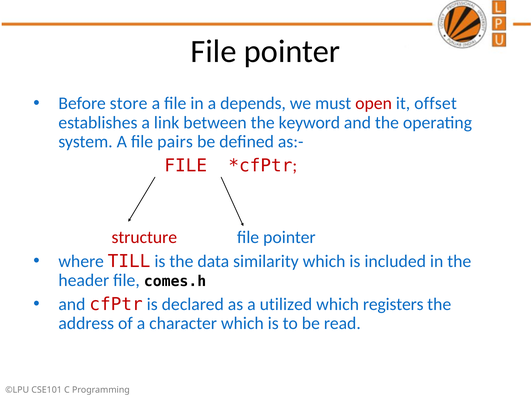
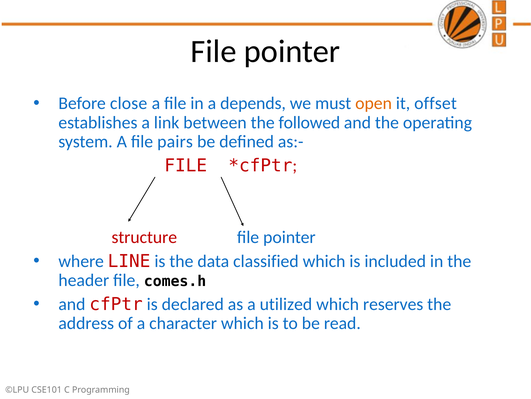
store: store -> close (129, 103)
open colour: red -> orange (374, 103)
keyword: keyword -> followed (309, 122)
TILL: TILL -> LINE (129, 261)
similarity: similarity -> classified (266, 261)
registers: registers -> reserves (393, 304)
